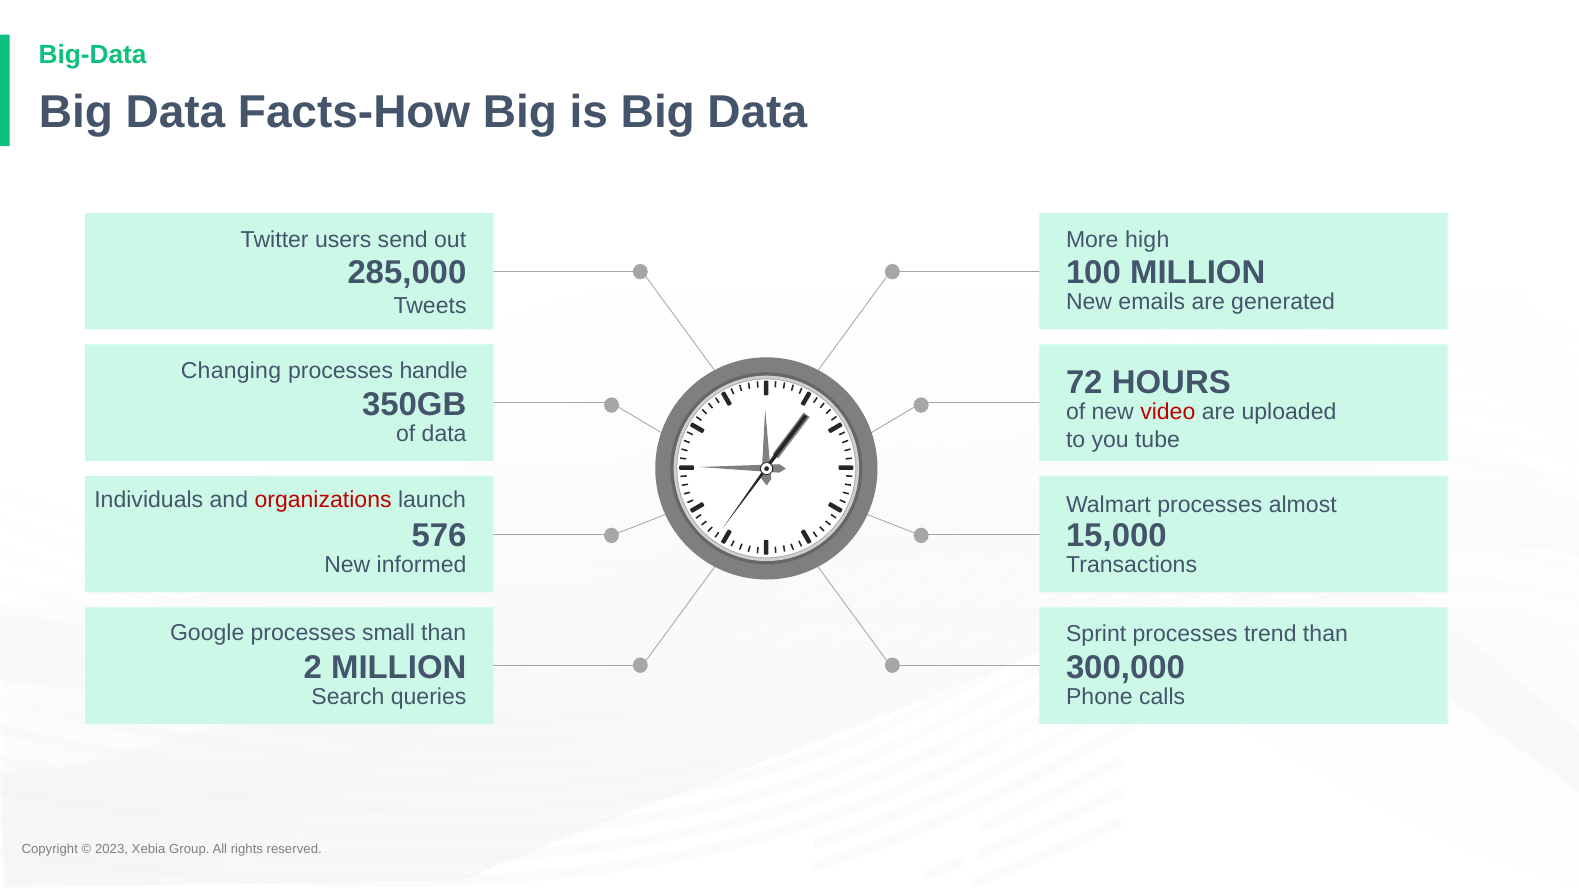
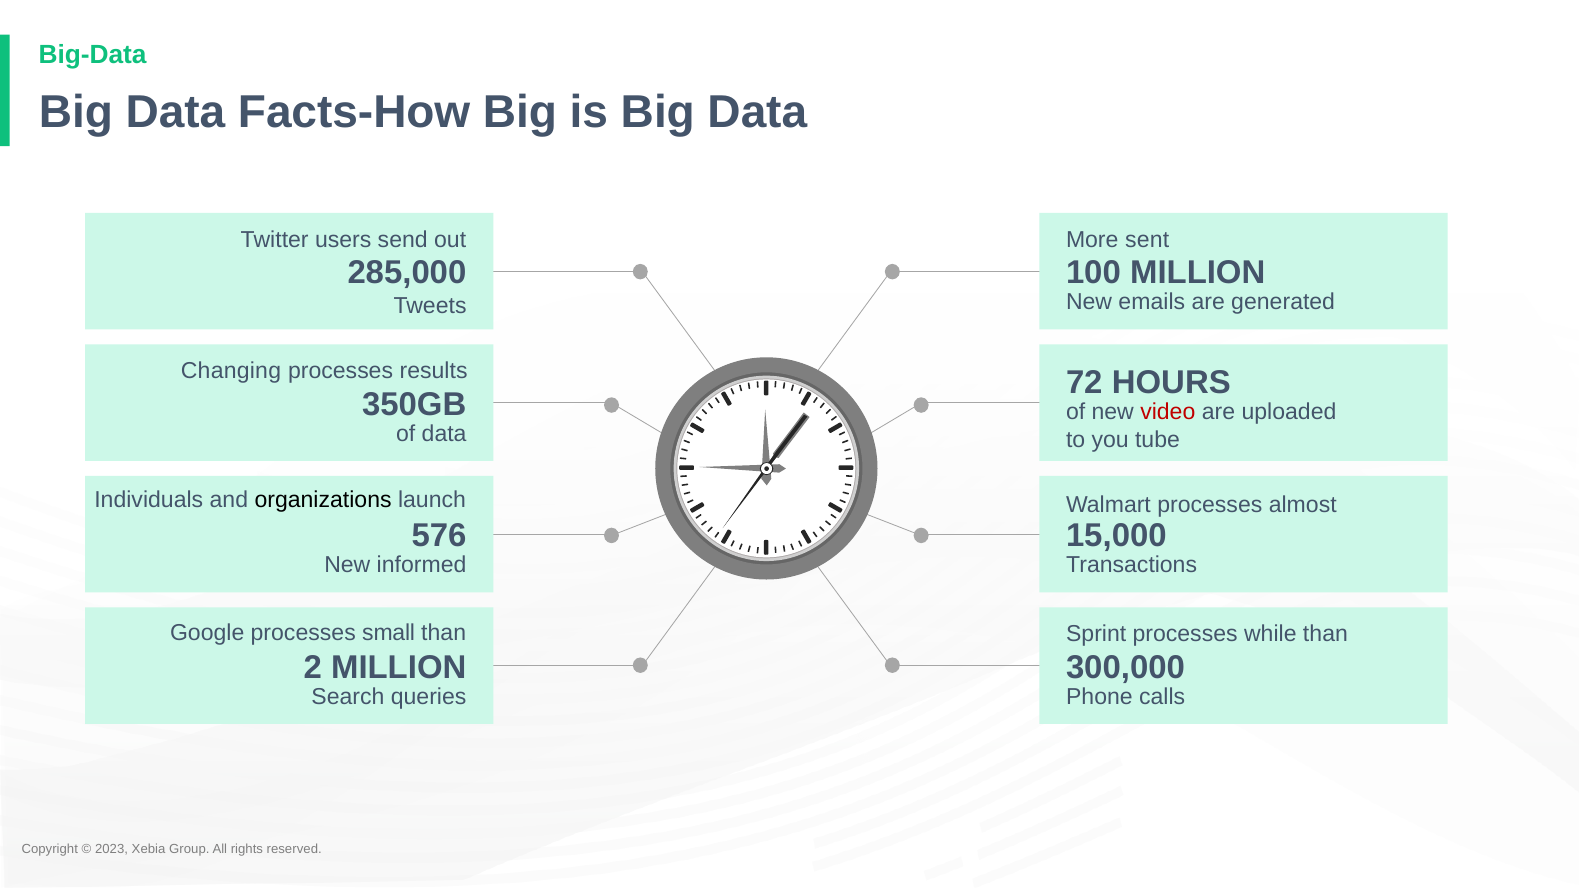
high: high -> sent (1147, 240)
handle: handle -> results (434, 371)
organizations colour: red -> black (323, 500)
trend: trend -> while (1270, 634)
